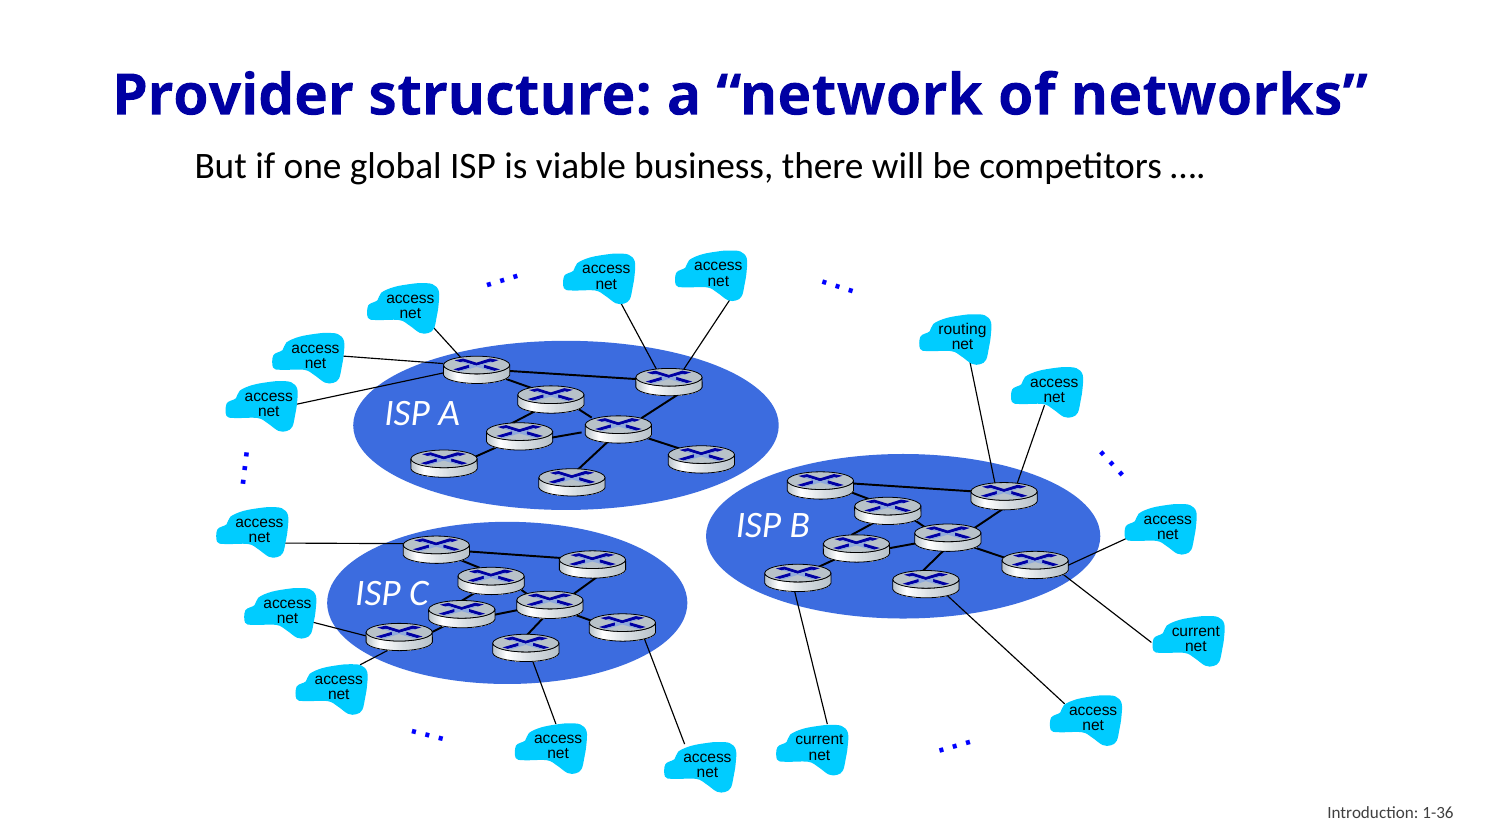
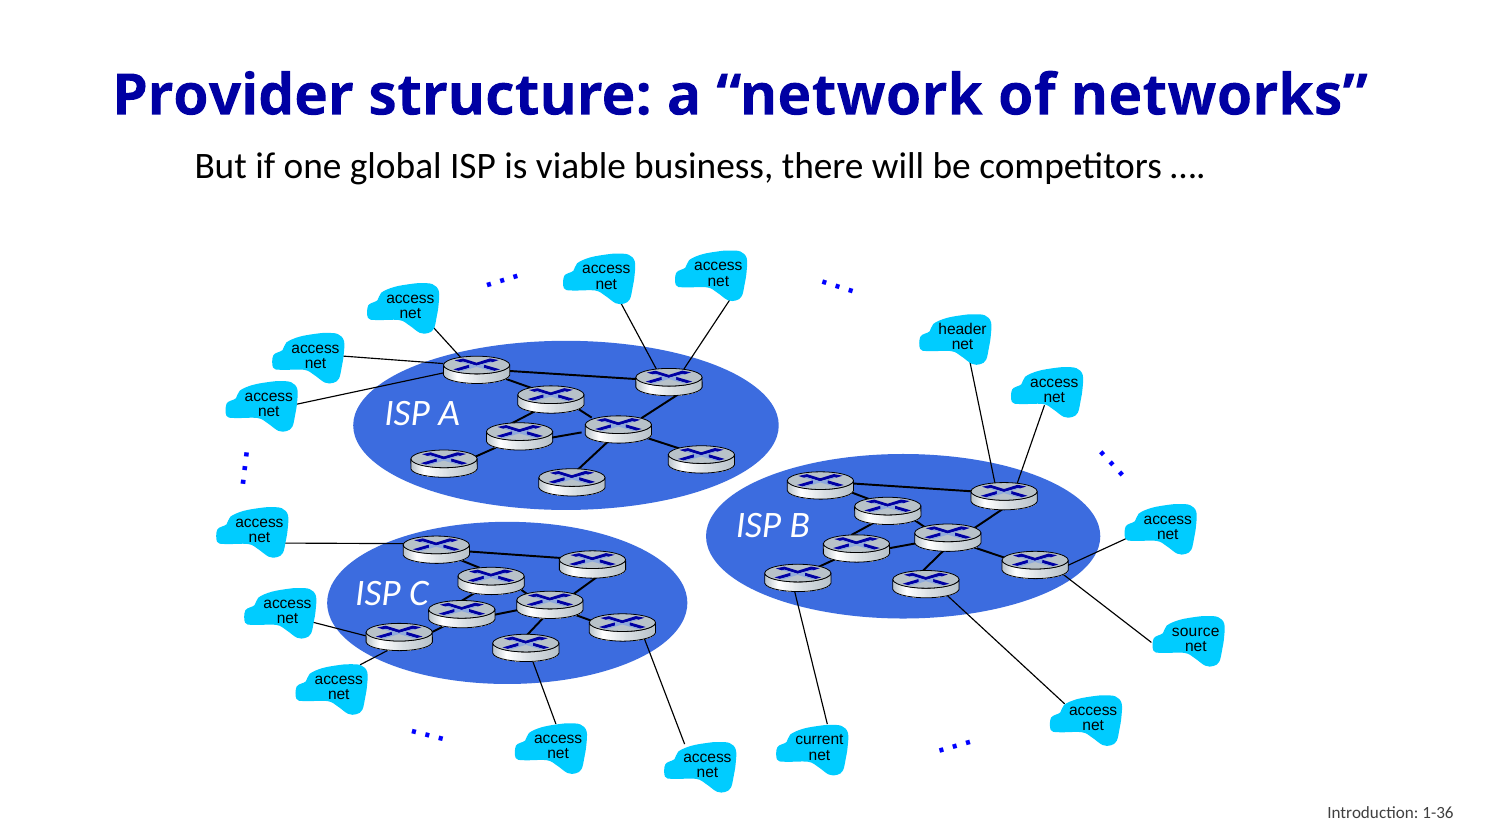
routing: routing -> header (962, 329)
current: current -> source (1196, 631)
